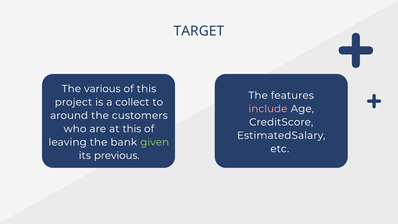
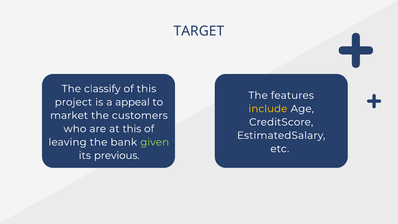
various: various -> classify (102, 89)
collect: collect -> appeal (132, 102)
include colour: pink -> yellow (268, 109)
around: around -> market (69, 115)
